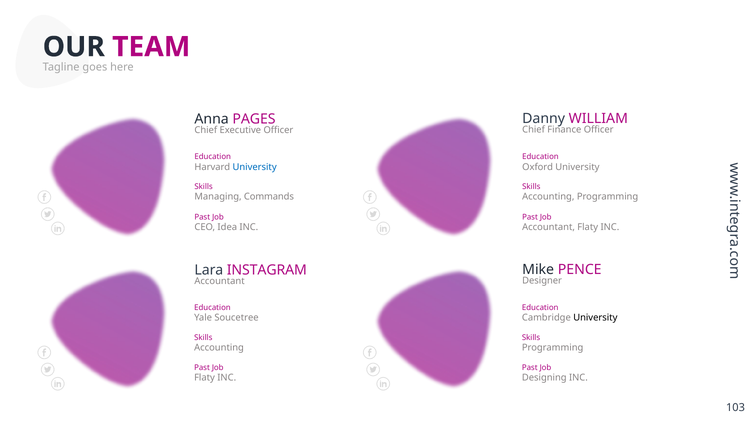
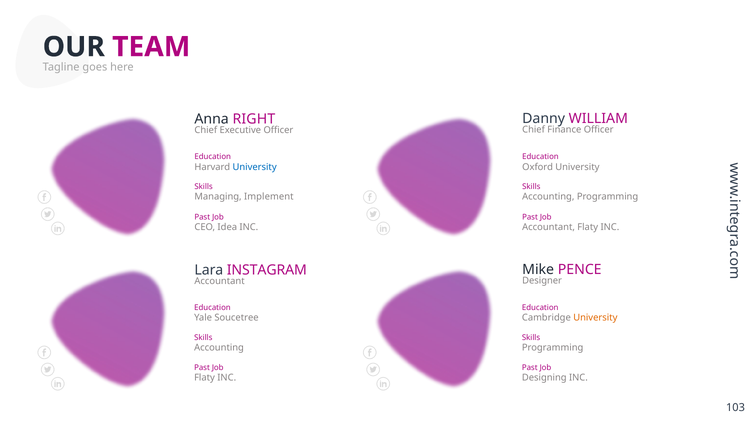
PAGES: PAGES -> RIGHT (254, 119)
Commands: Commands -> Implement (269, 197)
University colour: black -> orange (595, 317)
